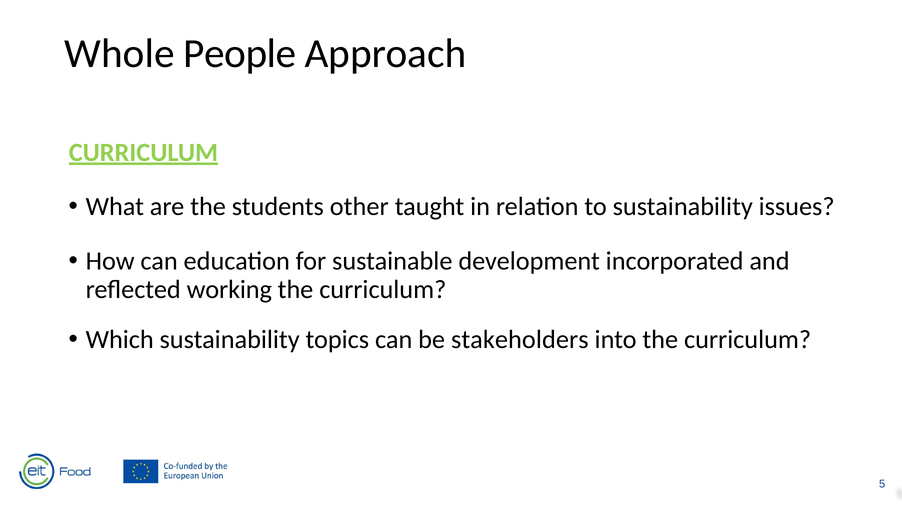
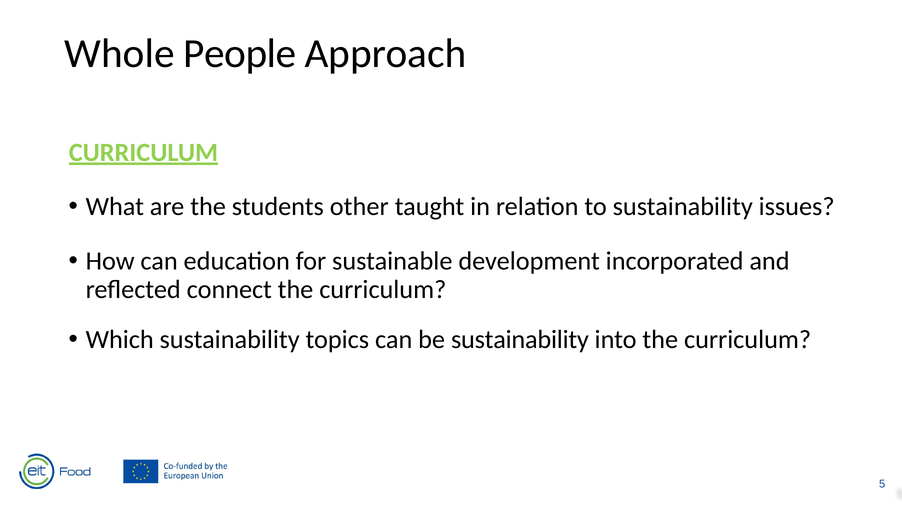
working: working -> connect (229, 290)
be stakeholders: stakeholders -> sustainability (520, 340)
